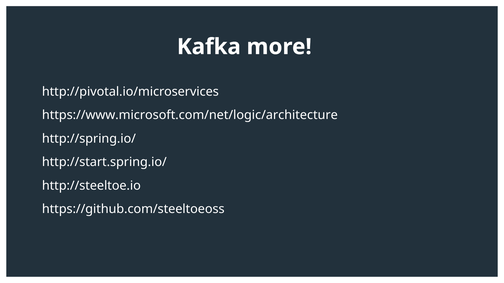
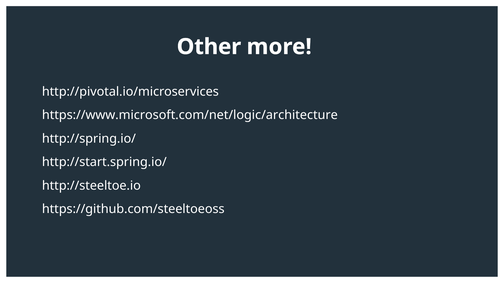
Kafka: Kafka -> Other (209, 47)
